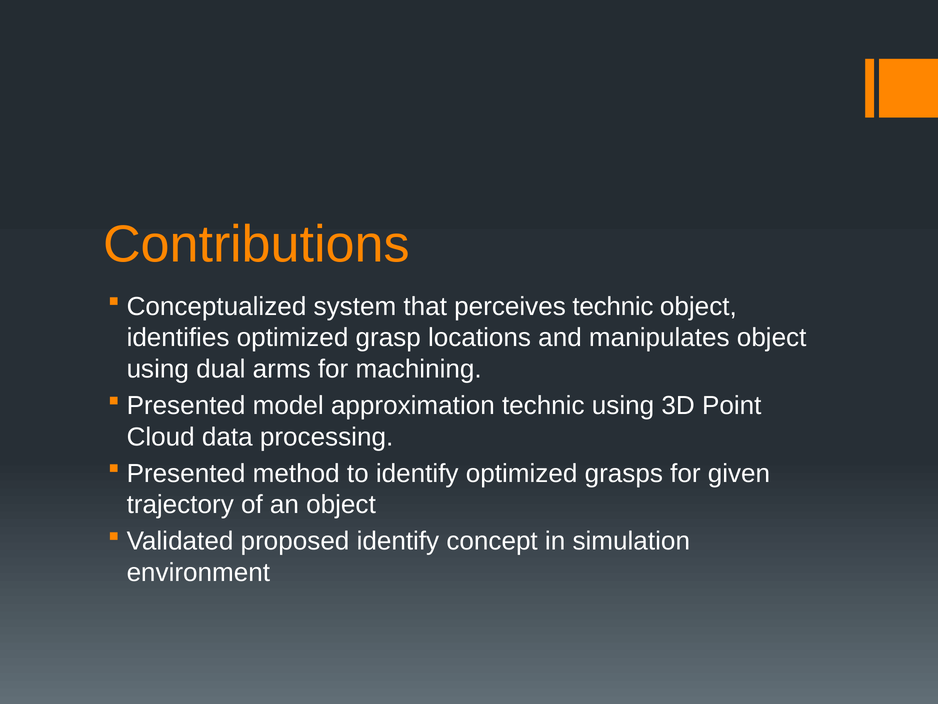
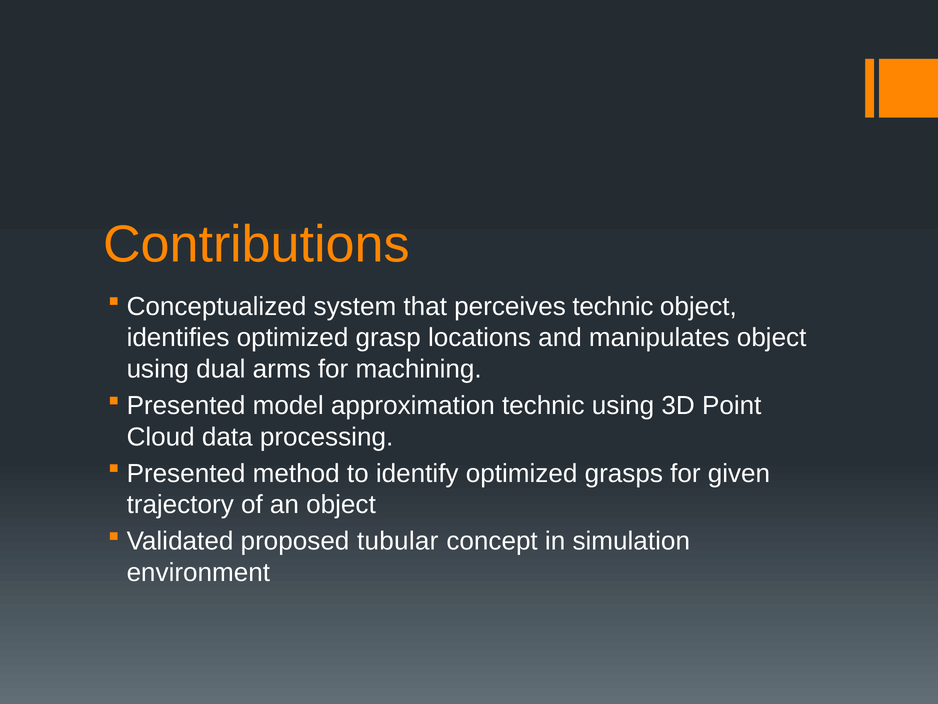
proposed identify: identify -> tubular (398, 541)
